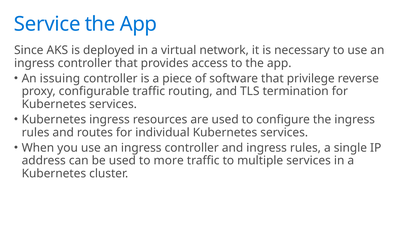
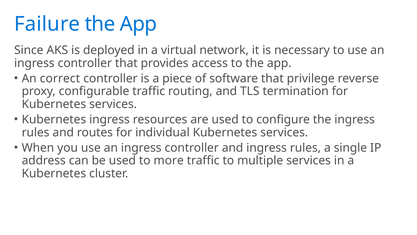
Service: Service -> Failure (47, 24)
issuing: issuing -> correct (60, 78)
